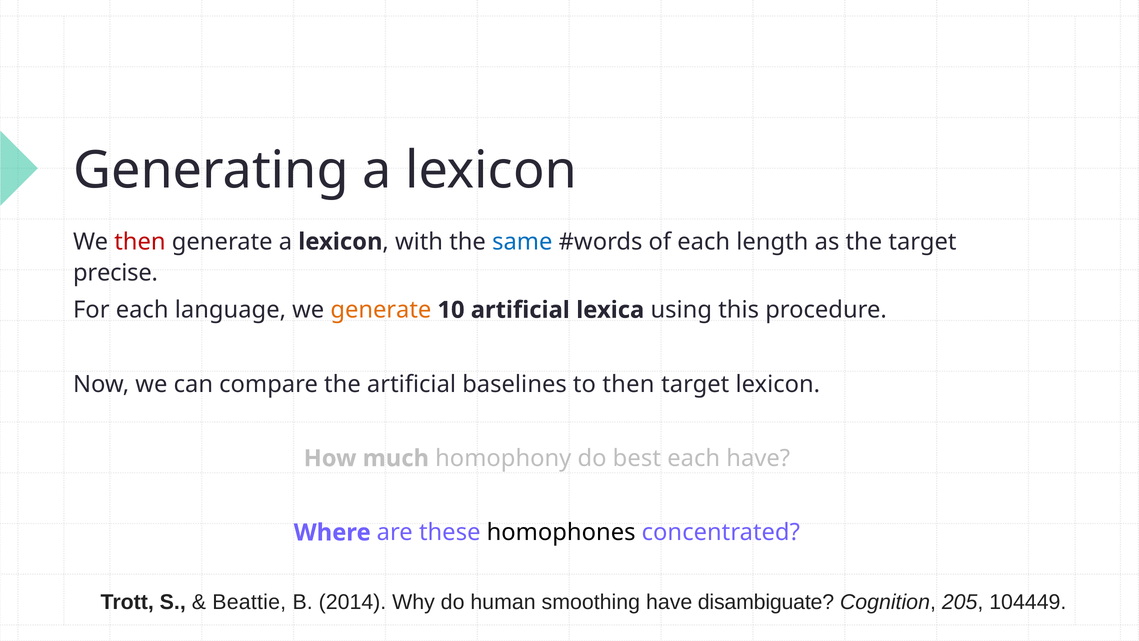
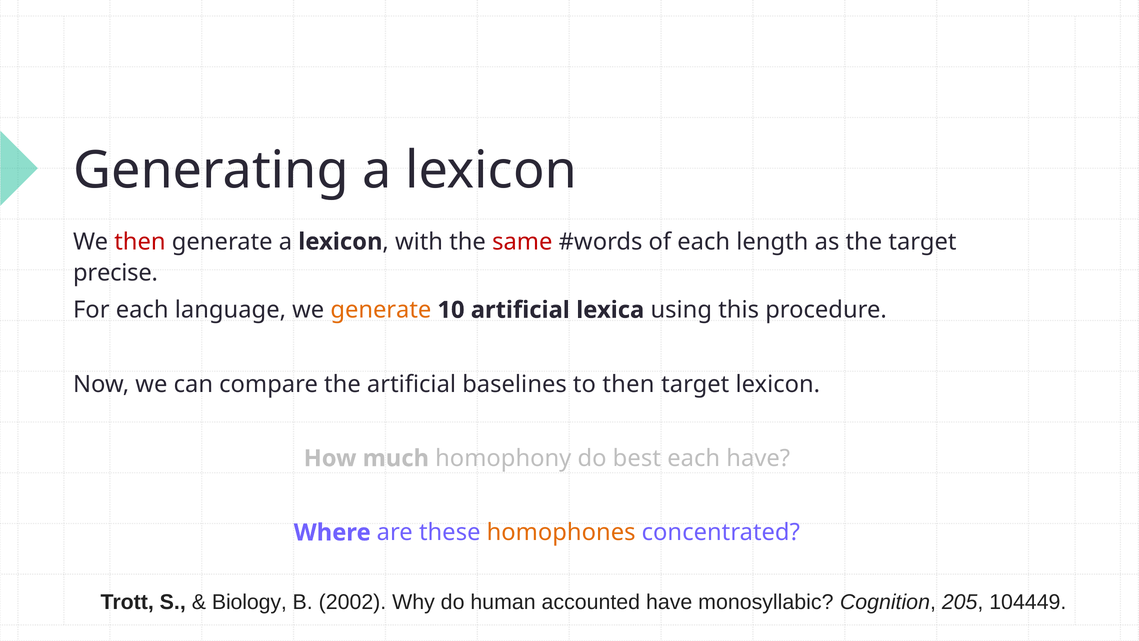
same colour: blue -> red (522, 242)
homophones colour: black -> orange (561, 532)
Beattie: Beattie -> Biology (249, 602)
2014: 2014 -> 2002 (352, 602)
smoothing: smoothing -> accounted (591, 602)
disambiguate: disambiguate -> monosyllabic (766, 602)
